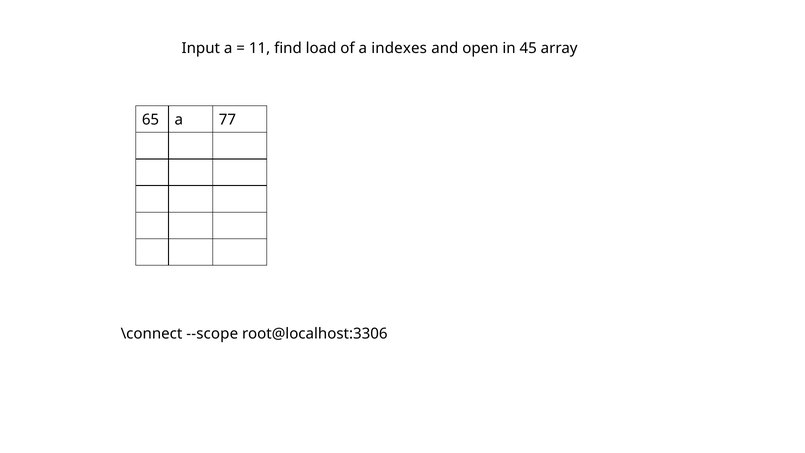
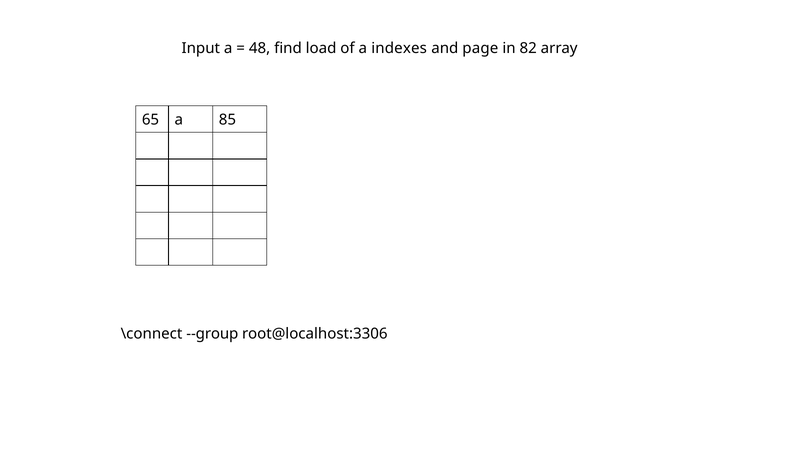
11: 11 -> 48 (260, 48)
open: open -> page (480, 48)
45: 45 -> 82 (528, 48)
77: 77 -> 85 (227, 120)
--scope: --scope -> --group (212, 334)
